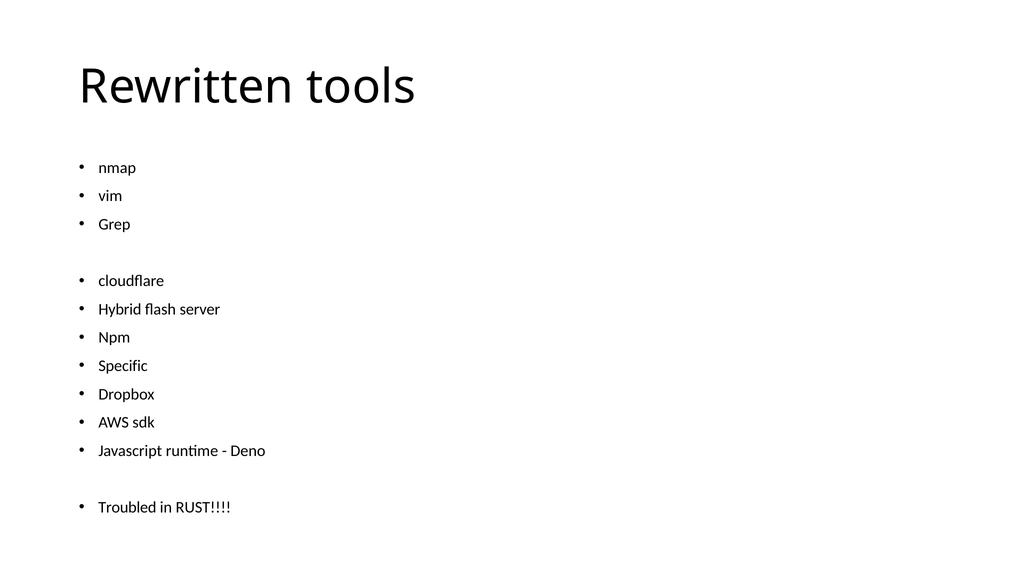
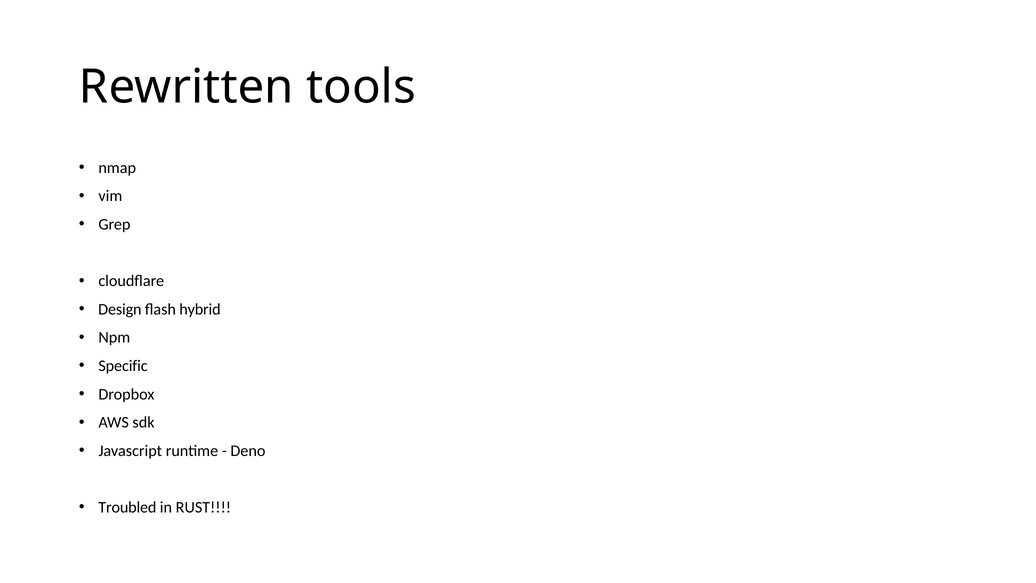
Hybrid: Hybrid -> Design (120, 309)
server: server -> hybrid (200, 309)
